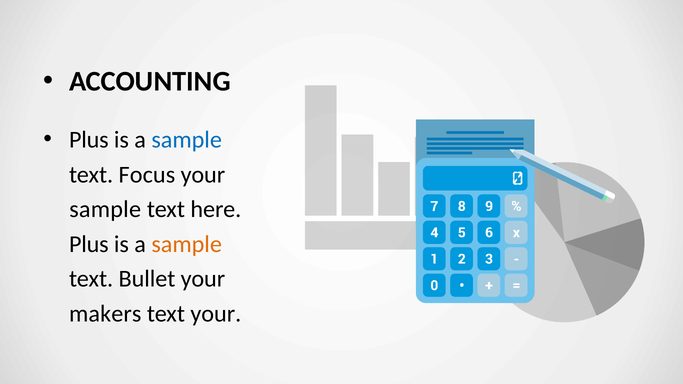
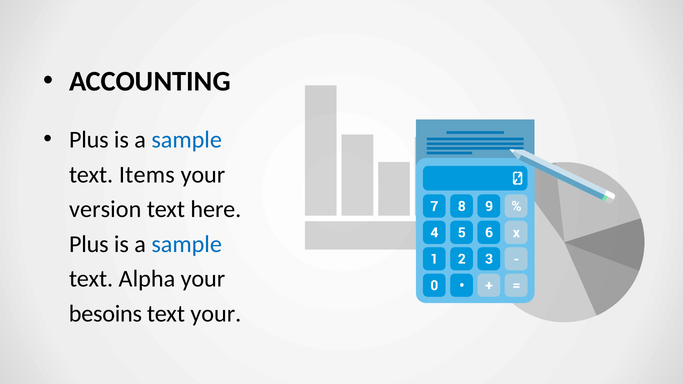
Focus: Focus -> Items (147, 175)
sample: sample -> version (105, 209)
sample colour: orange -> blue (187, 244)
Bullet: Bullet -> Alpha (147, 279)
makers: makers -> besoins (105, 314)
